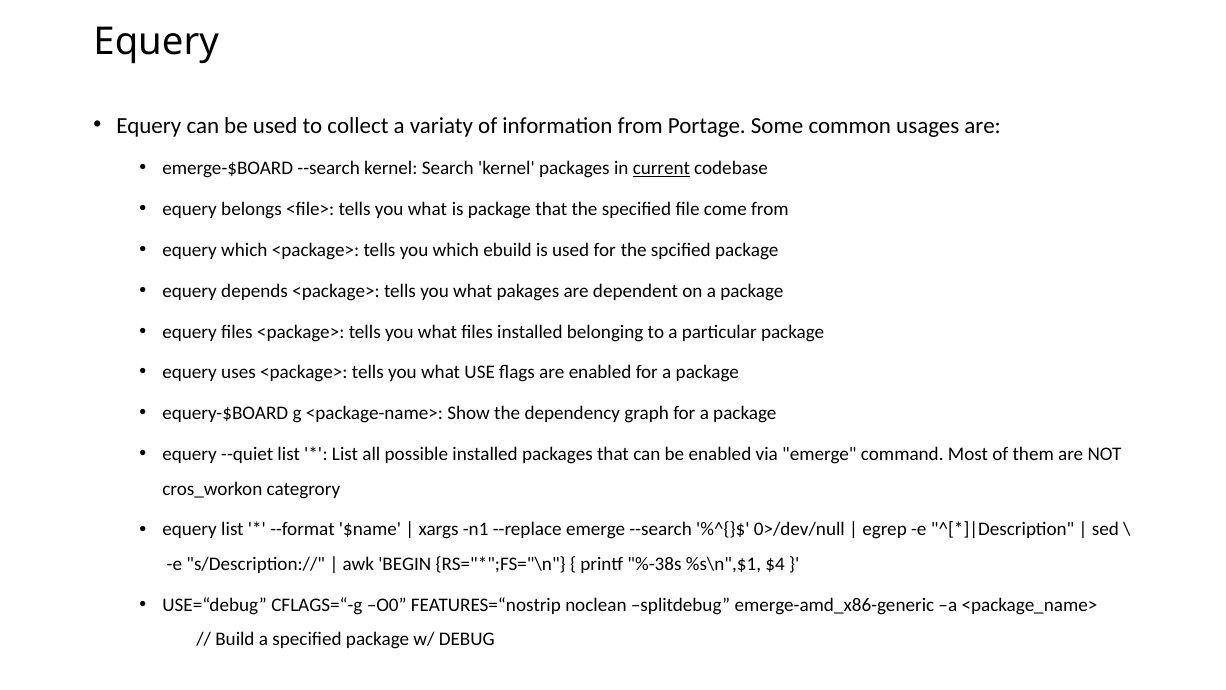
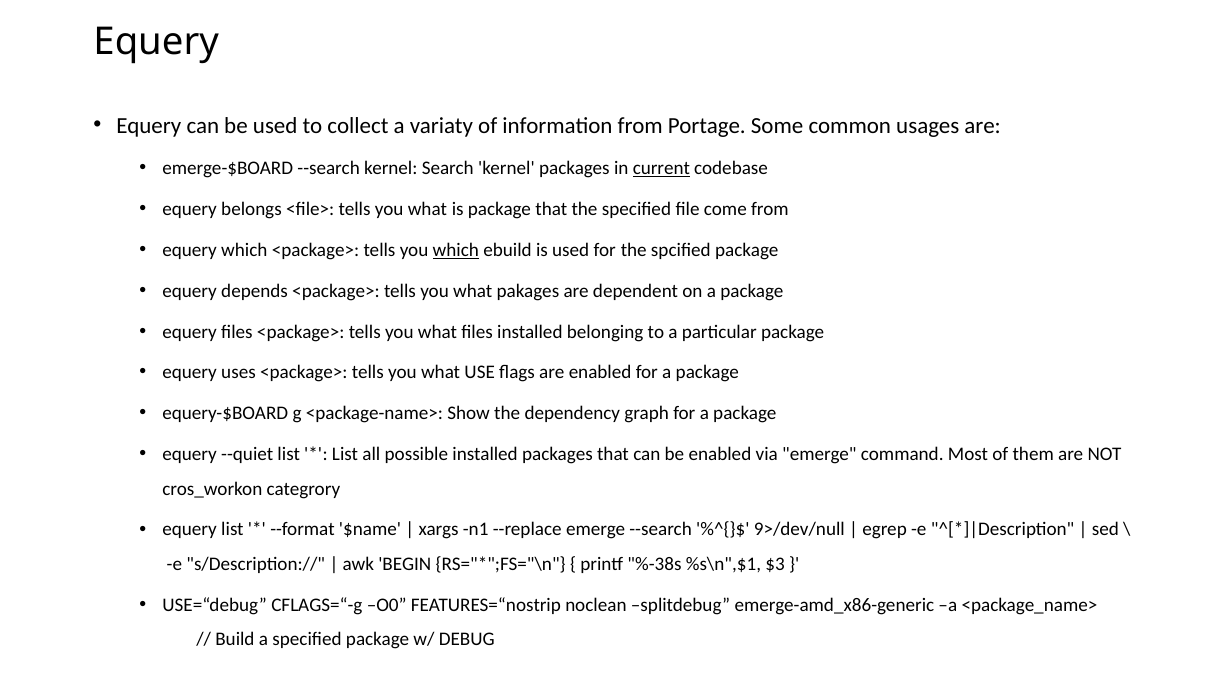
which underline: none -> present (456, 250)
0>/dev/null: 0>/dev/null -> 9>/dev/null (799, 529)
$4: $4 -> $3 (775, 564)
